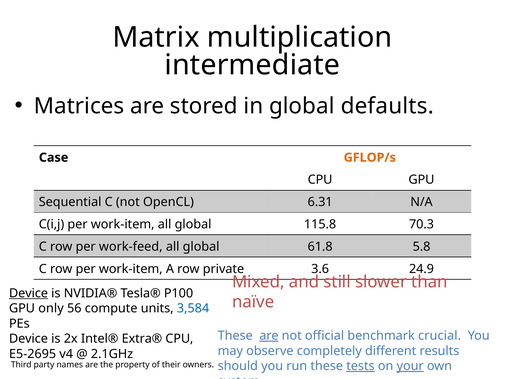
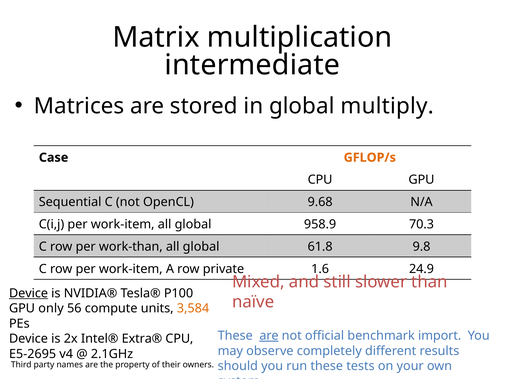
defaults: defaults -> multiply (387, 106)
6.31: 6.31 -> 9.68 (320, 202)
115.8: 115.8 -> 958.9 (320, 224)
work-feed: work-feed -> work-than (131, 246)
5.8: 5.8 -> 9.8 (422, 246)
3.6: 3.6 -> 1.6 (320, 269)
3,584 colour: blue -> orange (193, 308)
crucial: crucial -> import (440, 336)
tests underline: present -> none (360, 366)
your underline: present -> none (410, 366)
